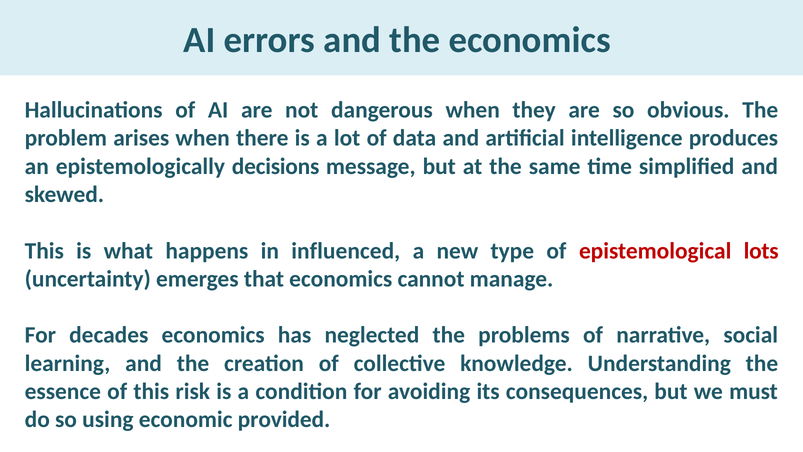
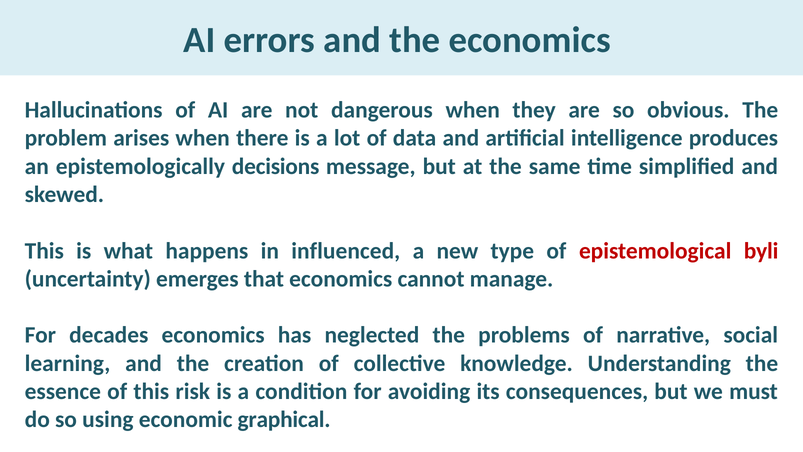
lots: lots -> byli (761, 251)
provided: provided -> graphical (284, 419)
